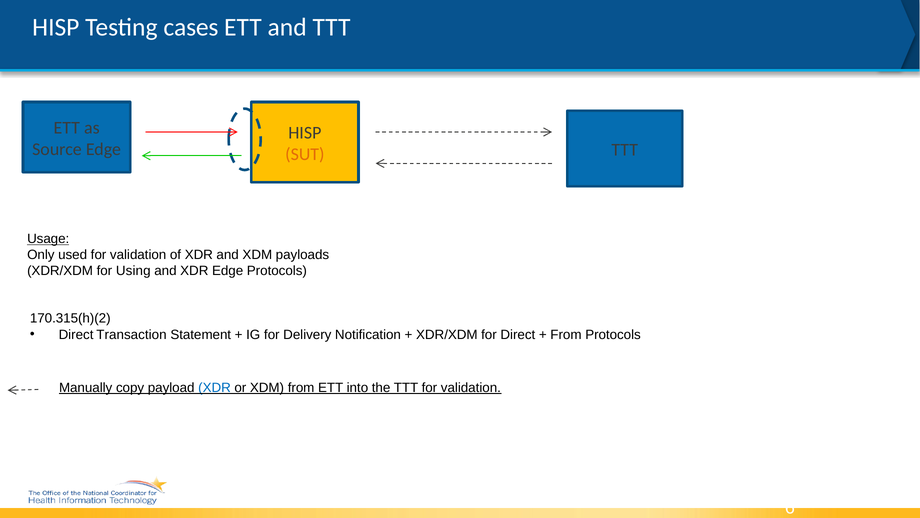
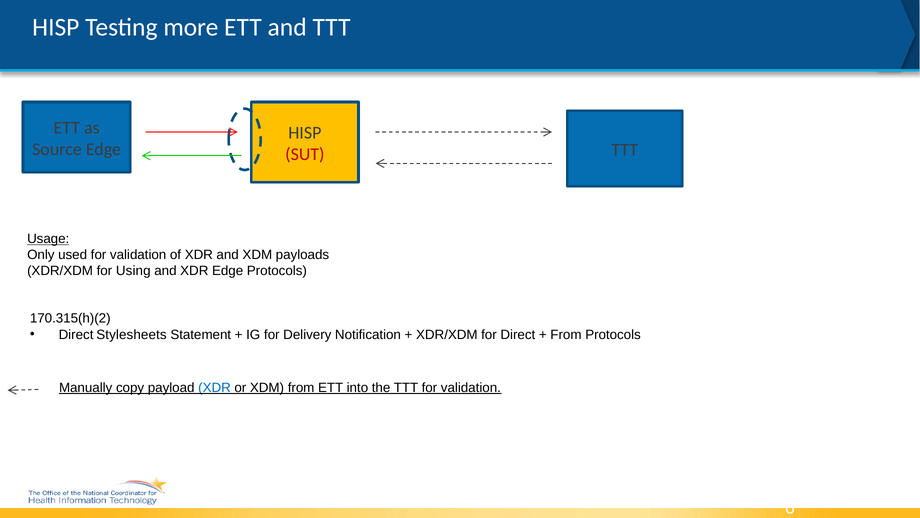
cases: cases -> more (191, 27)
SUT colour: orange -> red (305, 154)
Transaction: Transaction -> Stylesheets (131, 334)
